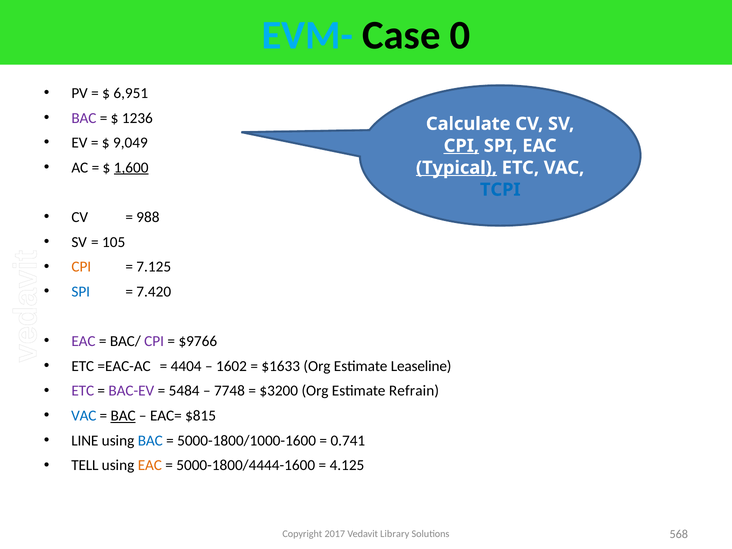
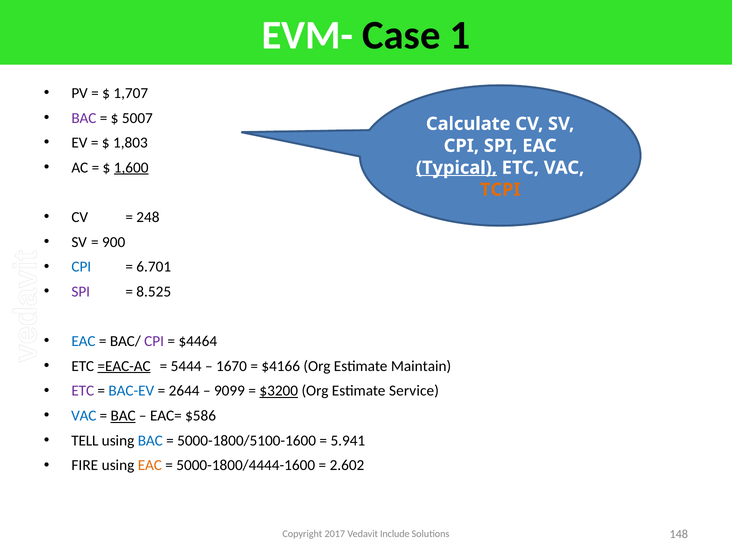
EVM- colour: light blue -> white (307, 35)
0: 0 -> 1 (460, 35)
6,951: 6,951 -> 1,707 (131, 93)
1236: 1236 -> 5007 (137, 118)
9,049: 9,049 -> 1,803 (130, 143)
CPI underline: present -> none (461, 146)
TCPI colour: blue -> orange (500, 190)
988: 988 -> 248 (148, 217)
105: 105 -> 900 (114, 242)
CPI colour: orange -> blue (81, 267)
7.125: 7.125 -> 6.701 (154, 267)
SPI colour: blue -> purple (81, 292)
7.420: 7.420 -> 8.525 (154, 292)
EAC colour: purple -> blue (83, 341)
$9766: $9766 -> $4464 (198, 341)
=EAC-AC underline: none -> present (124, 366)
4404: 4404 -> 5444 (186, 366)
1602: 1602 -> 1670 (231, 366)
$1633: $1633 -> $4166 (281, 366)
Leaseline: Leaseline -> Maintain (421, 366)
BAC-EV colour: purple -> blue (131, 391)
5484: 5484 -> 2644 (184, 391)
7748: 7748 -> 9099 (229, 391)
$3200 underline: none -> present (279, 391)
Refrain: Refrain -> Service (414, 391)
$815: $815 -> $586 (201, 416)
LINE: LINE -> TELL (85, 441)
5000-1800/1000-1600: 5000-1800/1000-1600 -> 5000-1800/5100-1600 (247, 441)
0.741: 0.741 -> 5.941 (348, 441)
TELL: TELL -> FIRE (85, 465)
4.125: 4.125 -> 2.602 (347, 465)
Library: Library -> Include (395, 534)
568: 568 -> 148 (679, 534)
